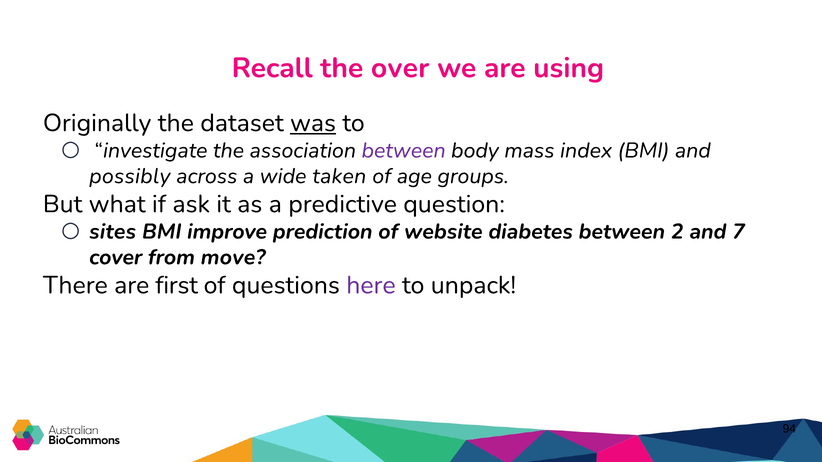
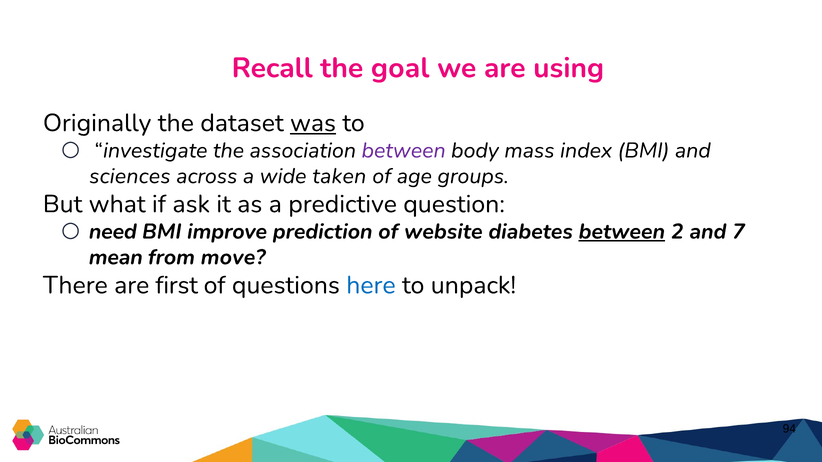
over: over -> goal (400, 68)
possibly: possibly -> sciences (130, 176)
sites: sites -> need (113, 232)
between underline: none -> present (622, 232)
cover: cover -> mean (116, 257)
here colour: purple -> blue (371, 285)
